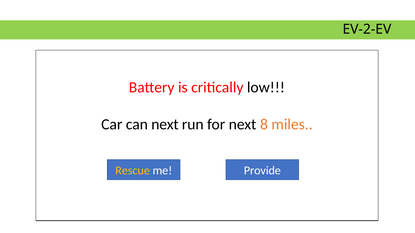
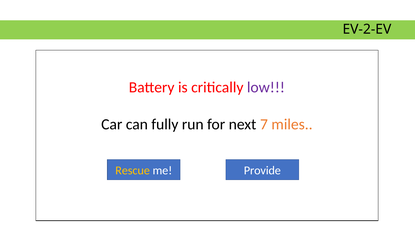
low colour: black -> purple (266, 87)
can next: next -> fully (165, 125)
8: 8 -> 7 (264, 125)
